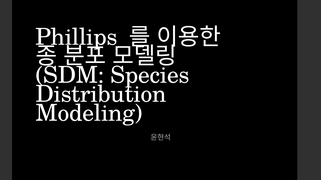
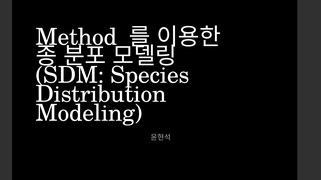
Phillips: Phillips -> Method (76, 37)
